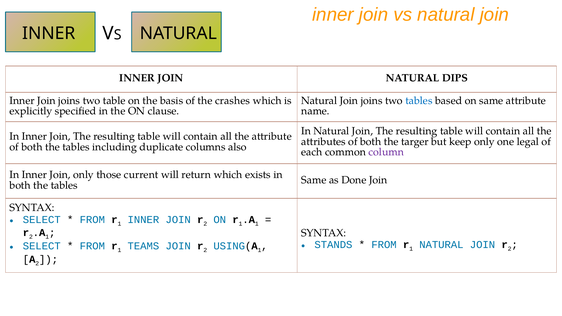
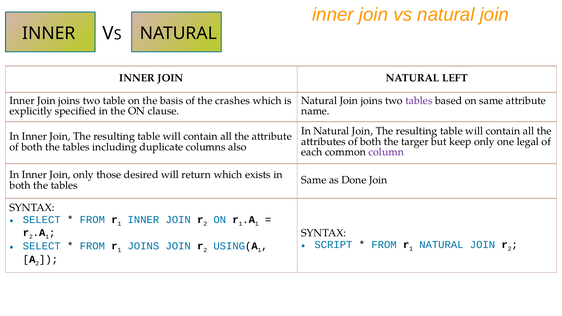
DIPS: DIPS -> LEFT (455, 78)
tables colour: blue -> purple (419, 101)
current: current -> desired (141, 175)
STANDS: STANDS -> SCRIPT (333, 245)
TEAMS: TEAMS -> JOINS (143, 246)
